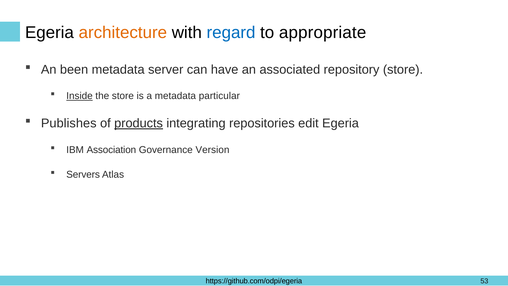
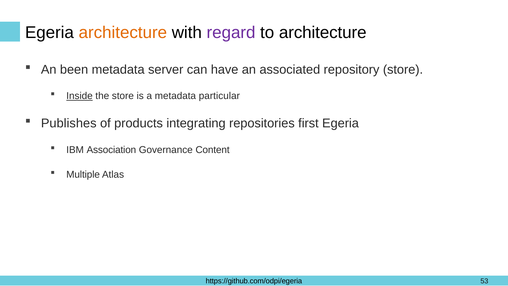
regard colour: blue -> purple (231, 33)
to appropriate: appropriate -> architecture (323, 33)
products underline: present -> none (139, 123)
edit: edit -> first (308, 123)
Version: Version -> Content (213, 150)
Servers: Servers -> Multiple (83, 175)
